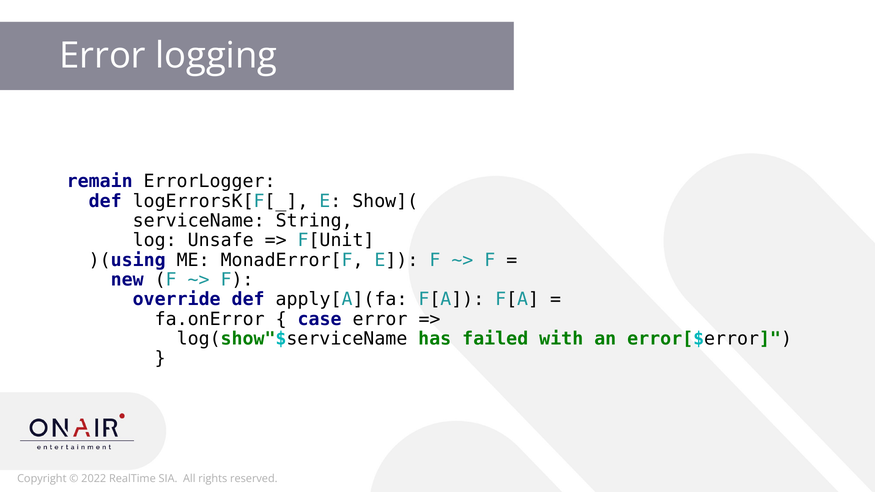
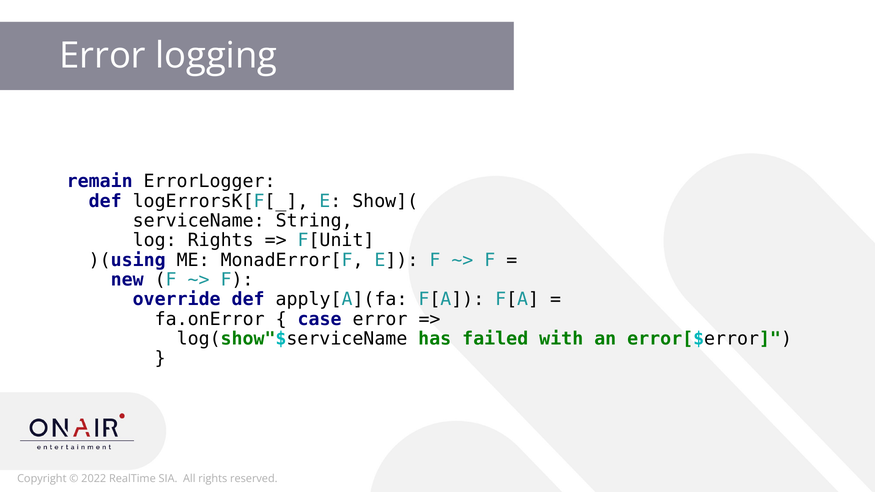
log Unsafe: Unsafe -> Rights (221, 240)
